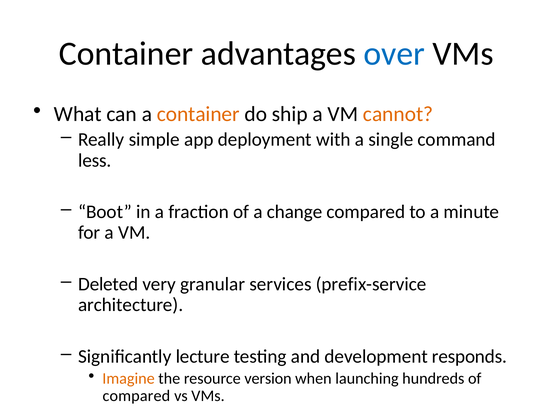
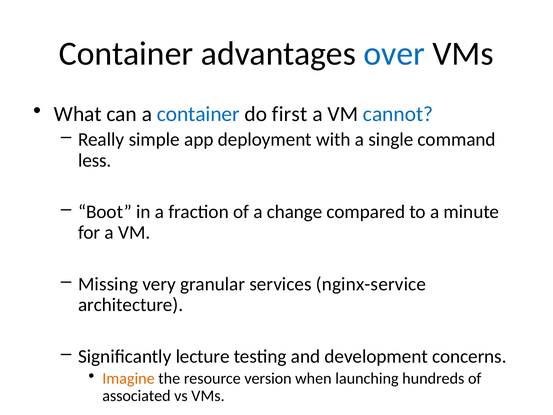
container colour: orange -> blue (198, 114)
ship: ship -> first (290, 114)
cannot colour: orange -> blue (398, 114)
Deleted: Deleted -> Missing (108, 284)
prefix-service: prefix-service -> nginx-service (371, 284)
responds: responds -> concerns (469, 356)
compared: compared -> associated (136, 396)
